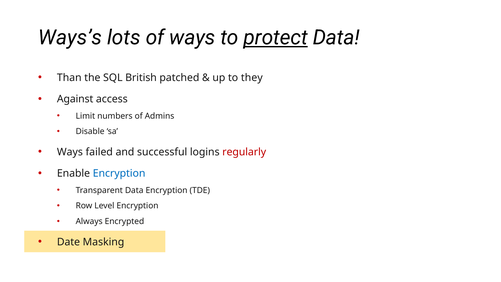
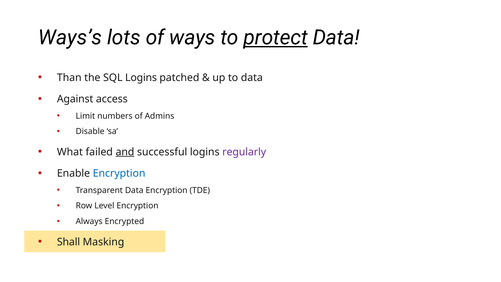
SQL British: British -> Logins (141, 78)
to they: they -> data (252, 78)
Ways: Ways -> What (70, 152)
and underline: none -> present (125, 152)
regularly colour: red -> purple (244, 152)
Date: Date -> Shall (69, 242)
